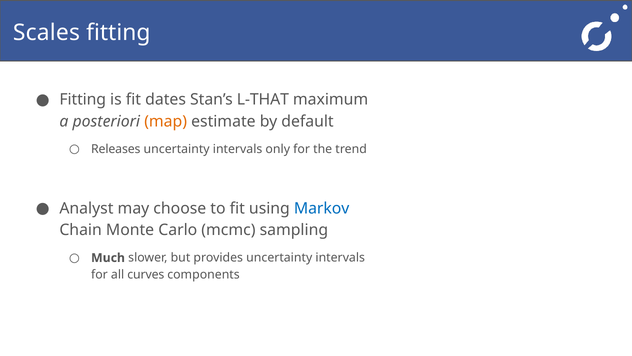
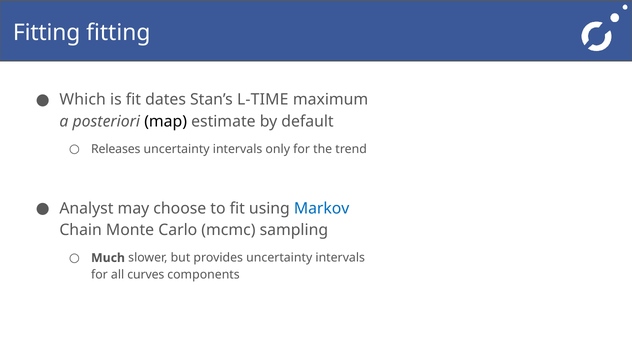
Scales: Scales -> Fitting (47, 33)
Fitting: Fitting -> Which (83, 99)
L-THAT: L-THAT -> L-TIME (263, 99)
map colour: orange -> black (166, 121)
